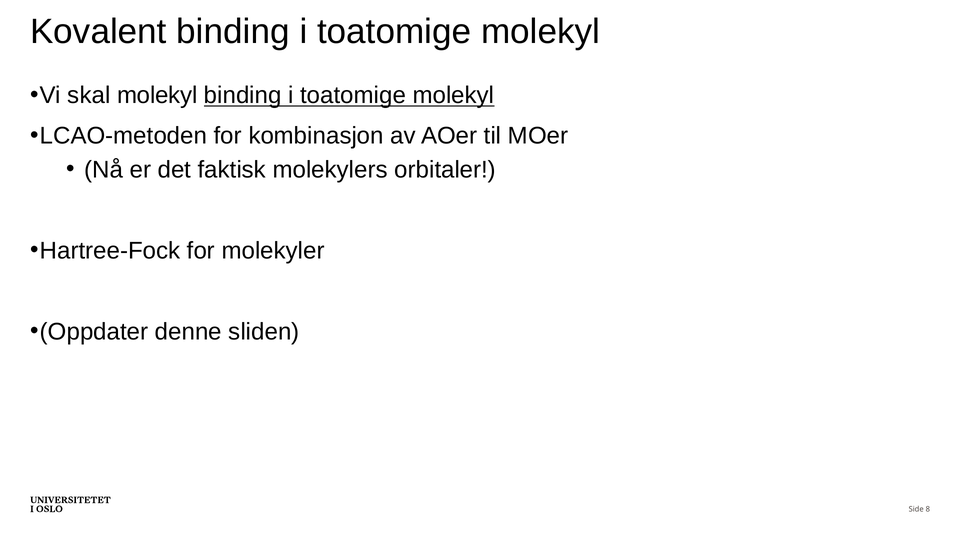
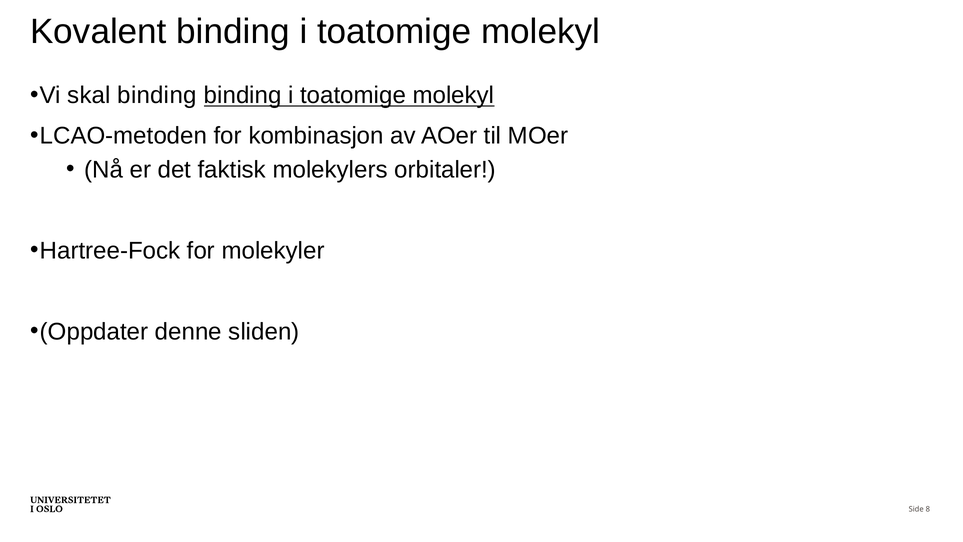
skal molekyl: molekyl -> binding (157, 95)
